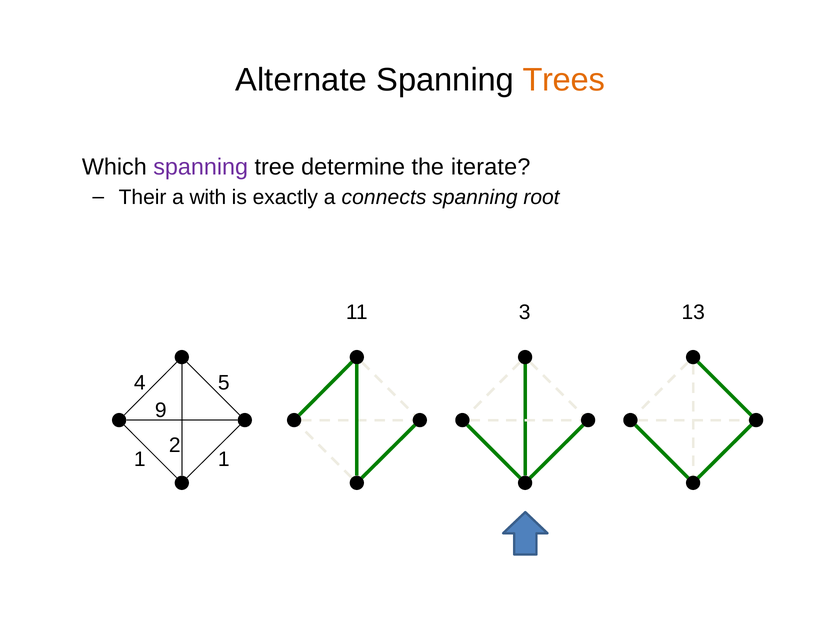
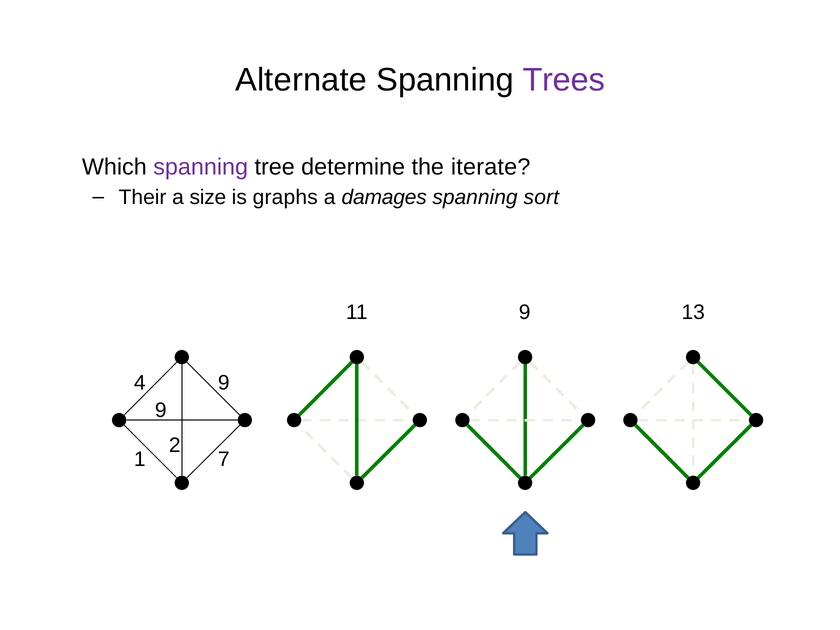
Trees colour: orange -> purple (564, 80)
with: with -> size (208, 197)
exactly: exactly -> graphs (285, 197)
connects: connects -> damages (384, 197)
root: root -> sort (541, 197)
11 3: 3 -> 9 (525, 312)
4 5: 5 -> 9 (224, 383)
1 1: 1 -> 7 (224, 459)
